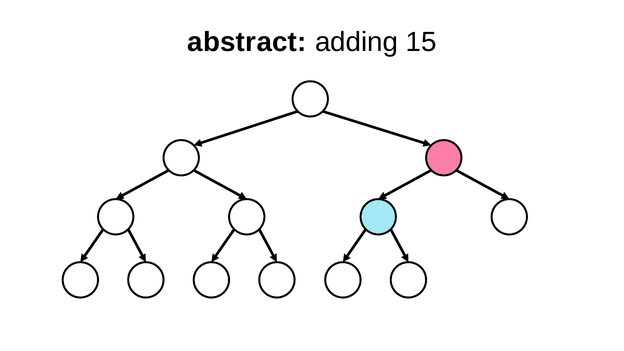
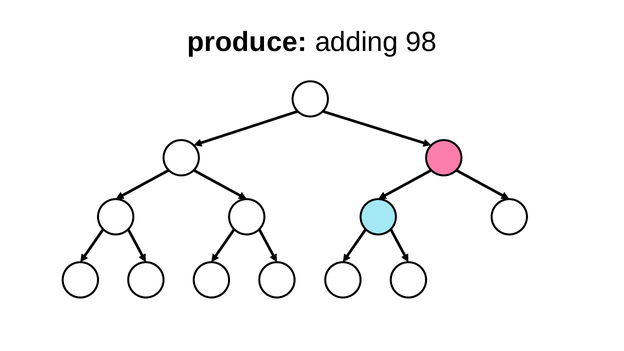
abstract: abstract -> produce (247, 42)
15: 15 -> 98 (421, 42)
